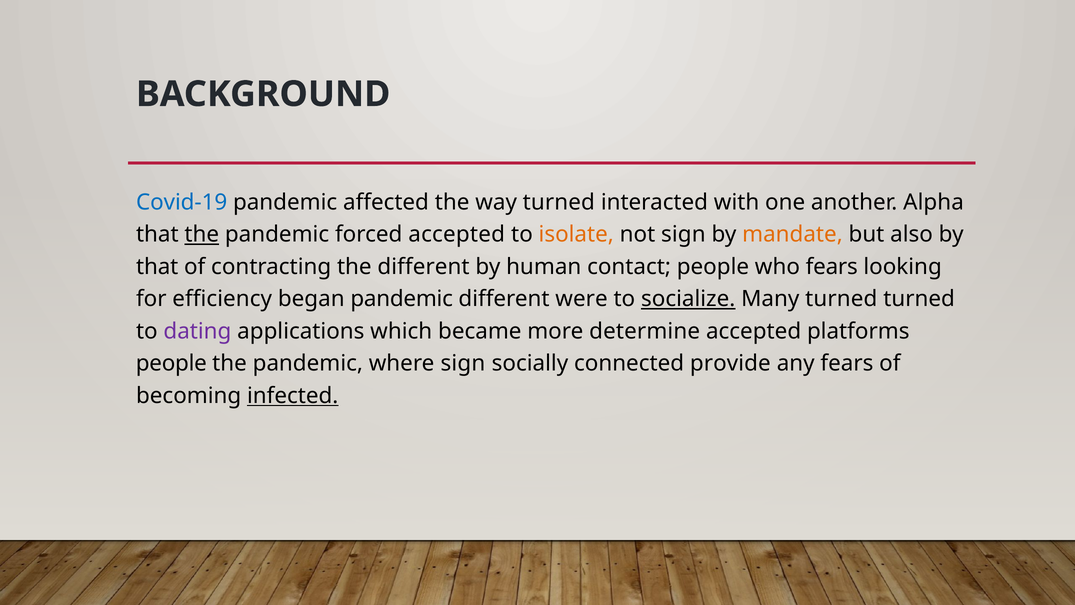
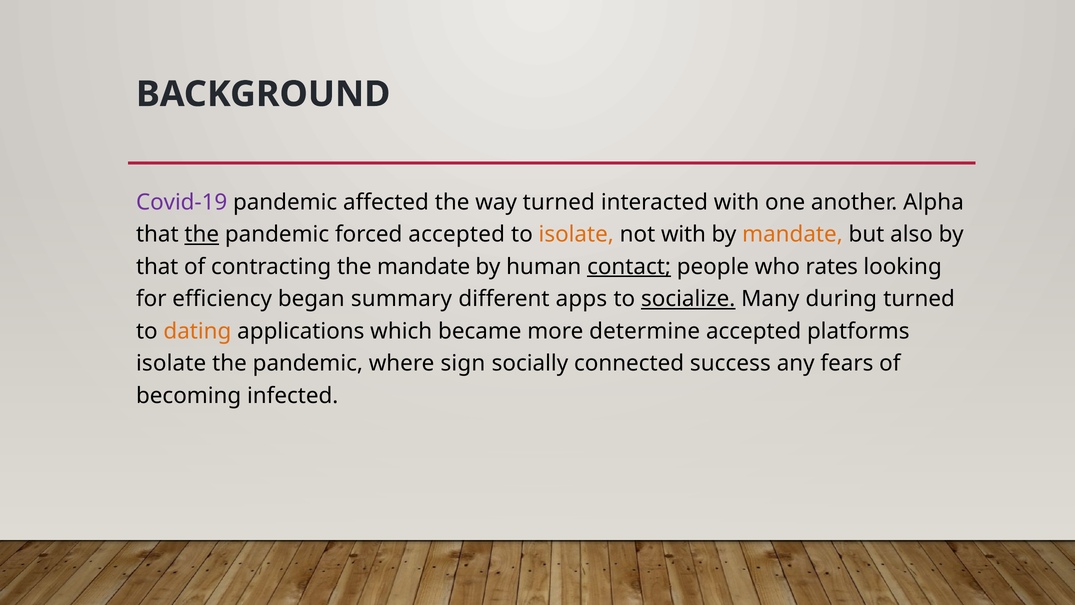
Covid-19 colour: blue -> purple (182, 202)
not sign: sign -> with (683, 234)
the different: different -> mandate (424, 267)
contact underline: none -> present (629, 267)
who fears: fears -> rates (832, 267)
began pandemic: pandemic -> summary (401, 299)
were: were -> apps (581, 299)
Many turned: turned -> during (841, 299)
dating colour: purple -> orange (197, 331)
people: people -> isolate (171, 363)
provide: provide -> success (730, 363)
infected underline: present -> none (293, 396)
